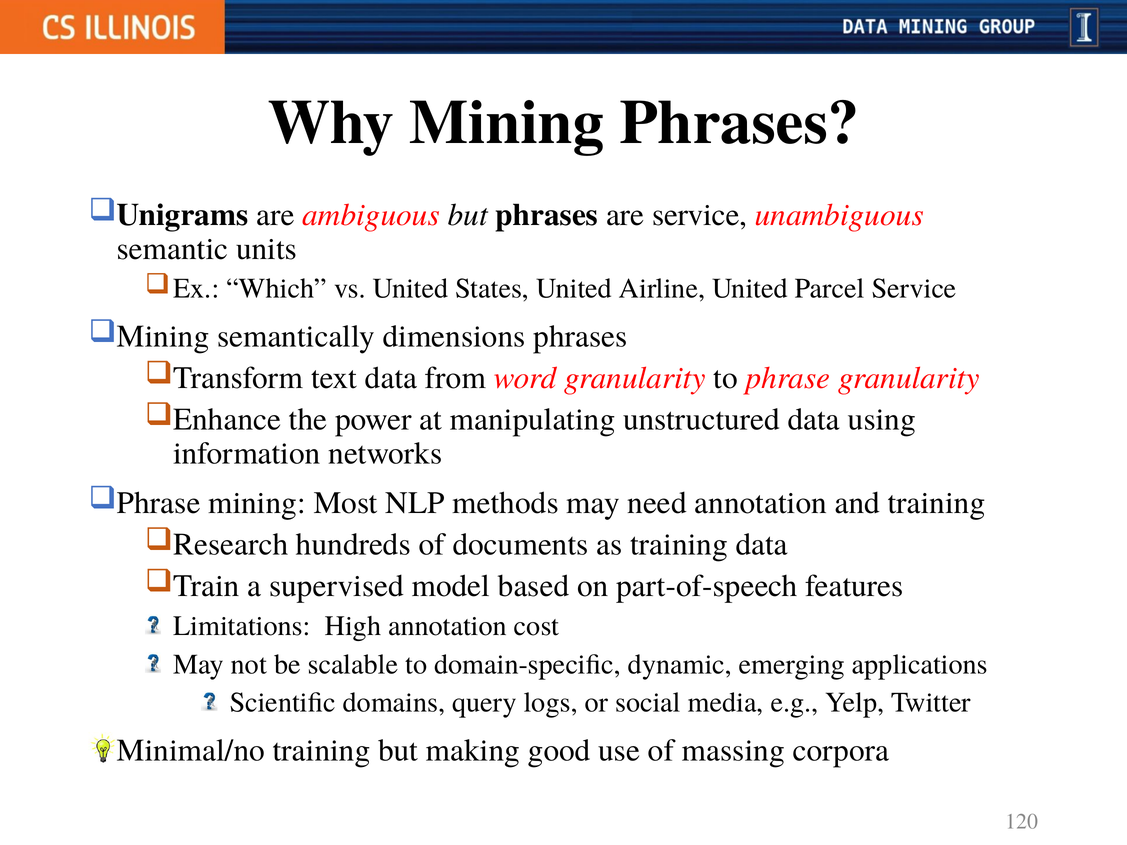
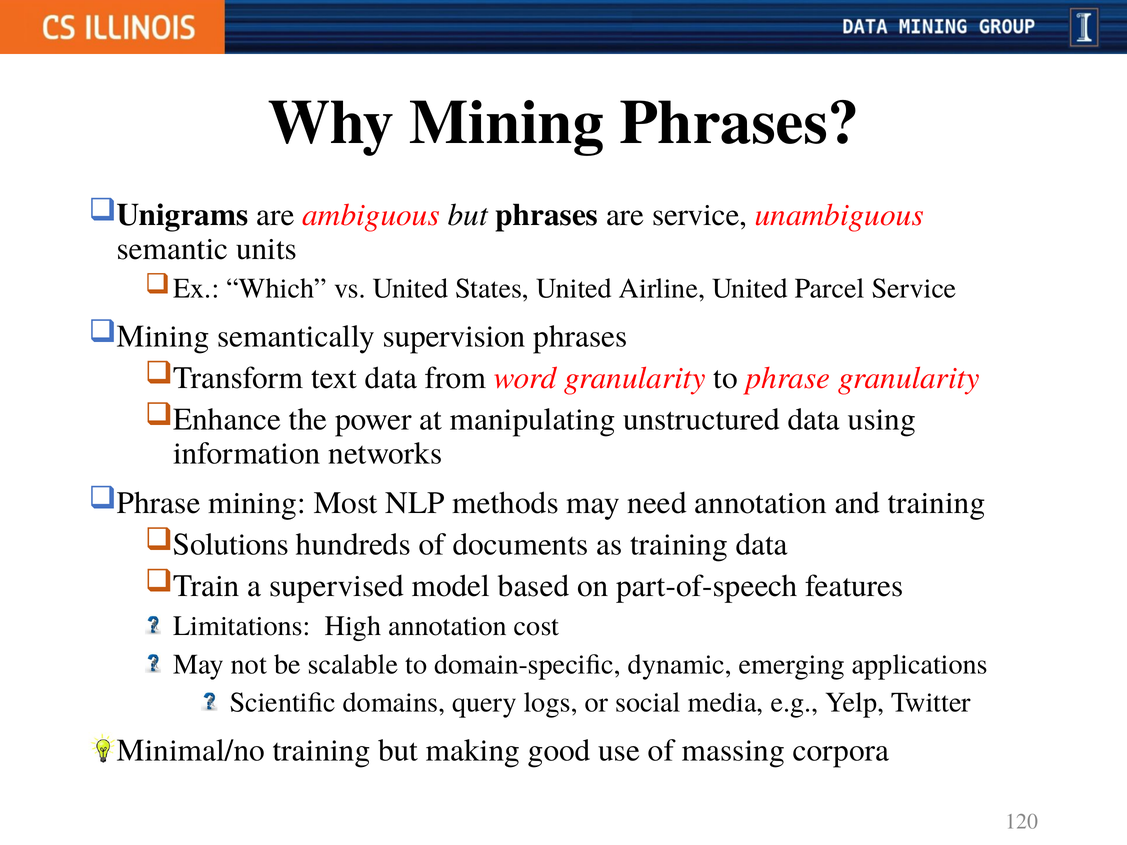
dimensions: dimensions -> supervision (454, 337)
Research: Research -> Solutions (231, 545)
